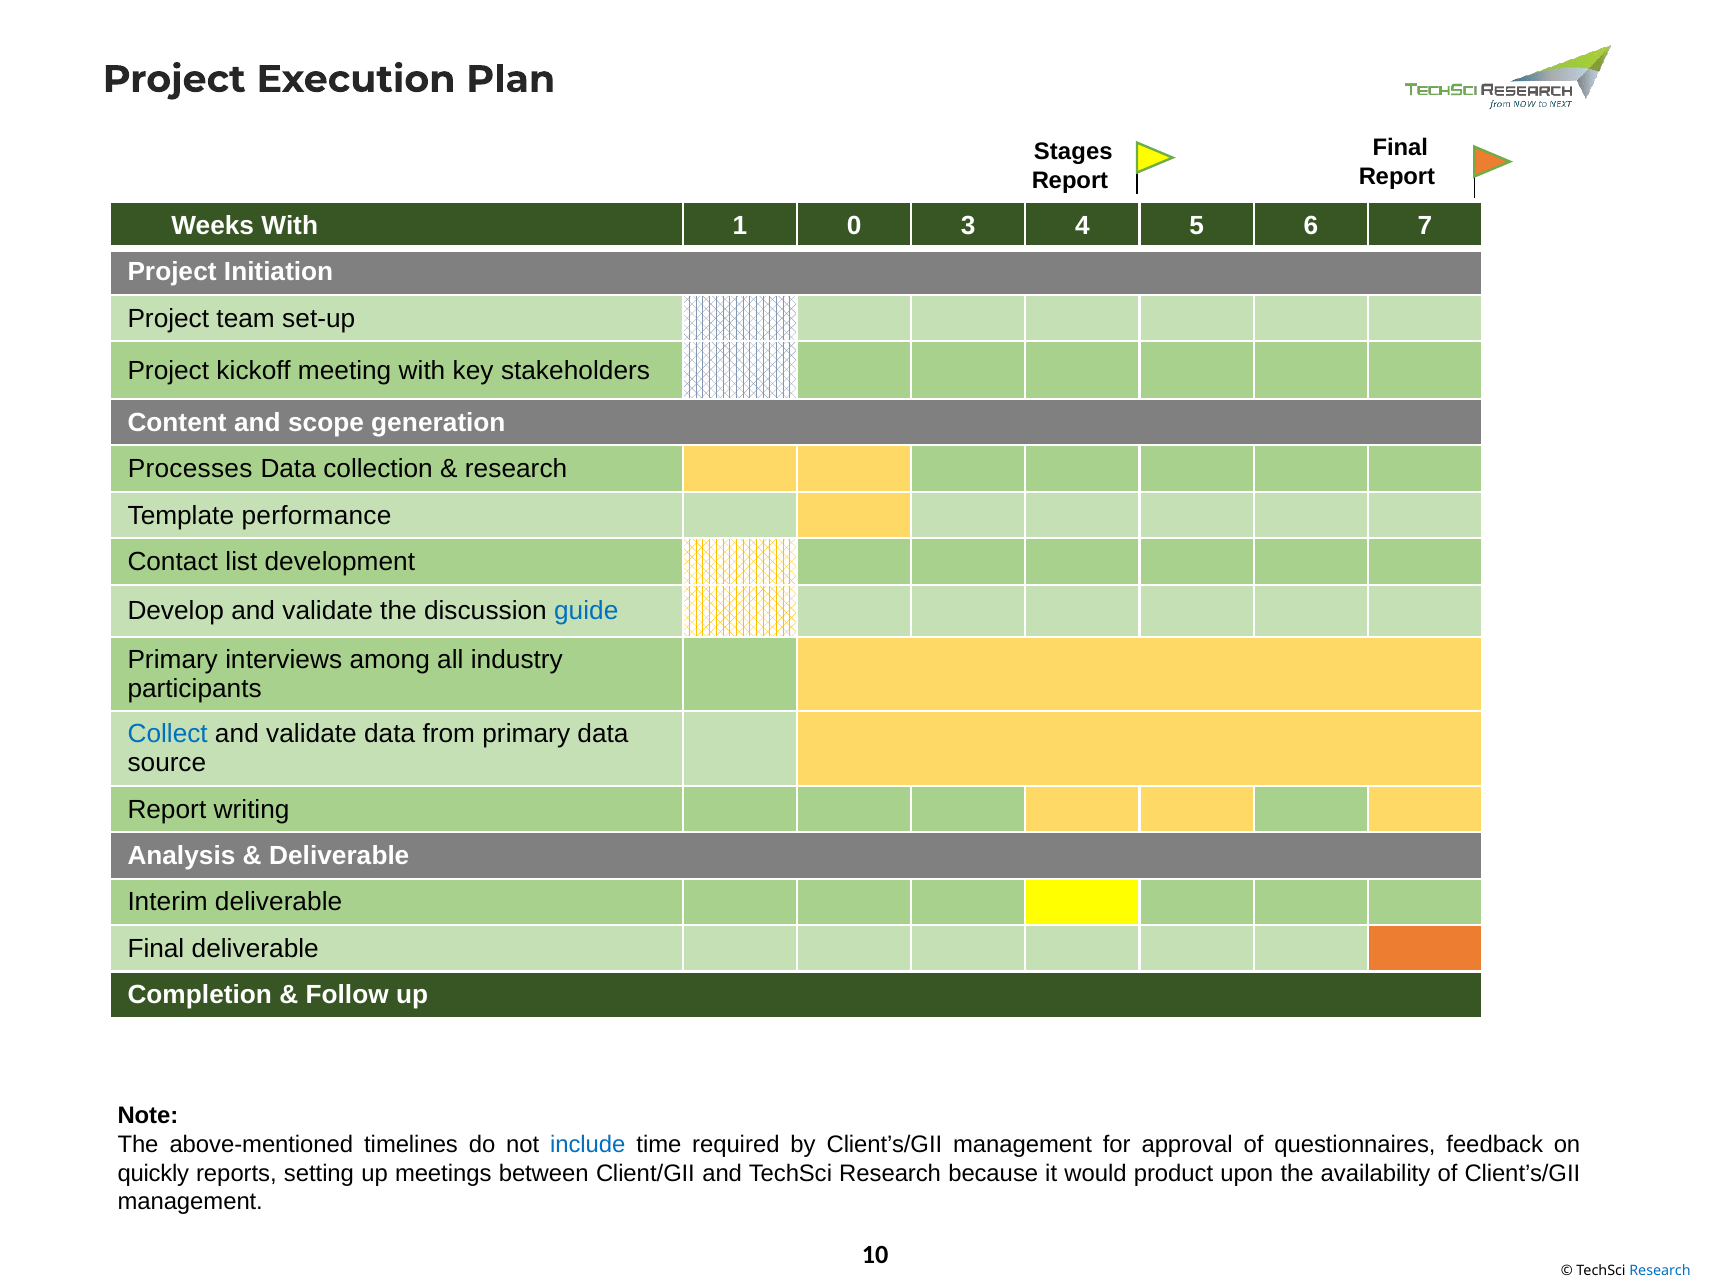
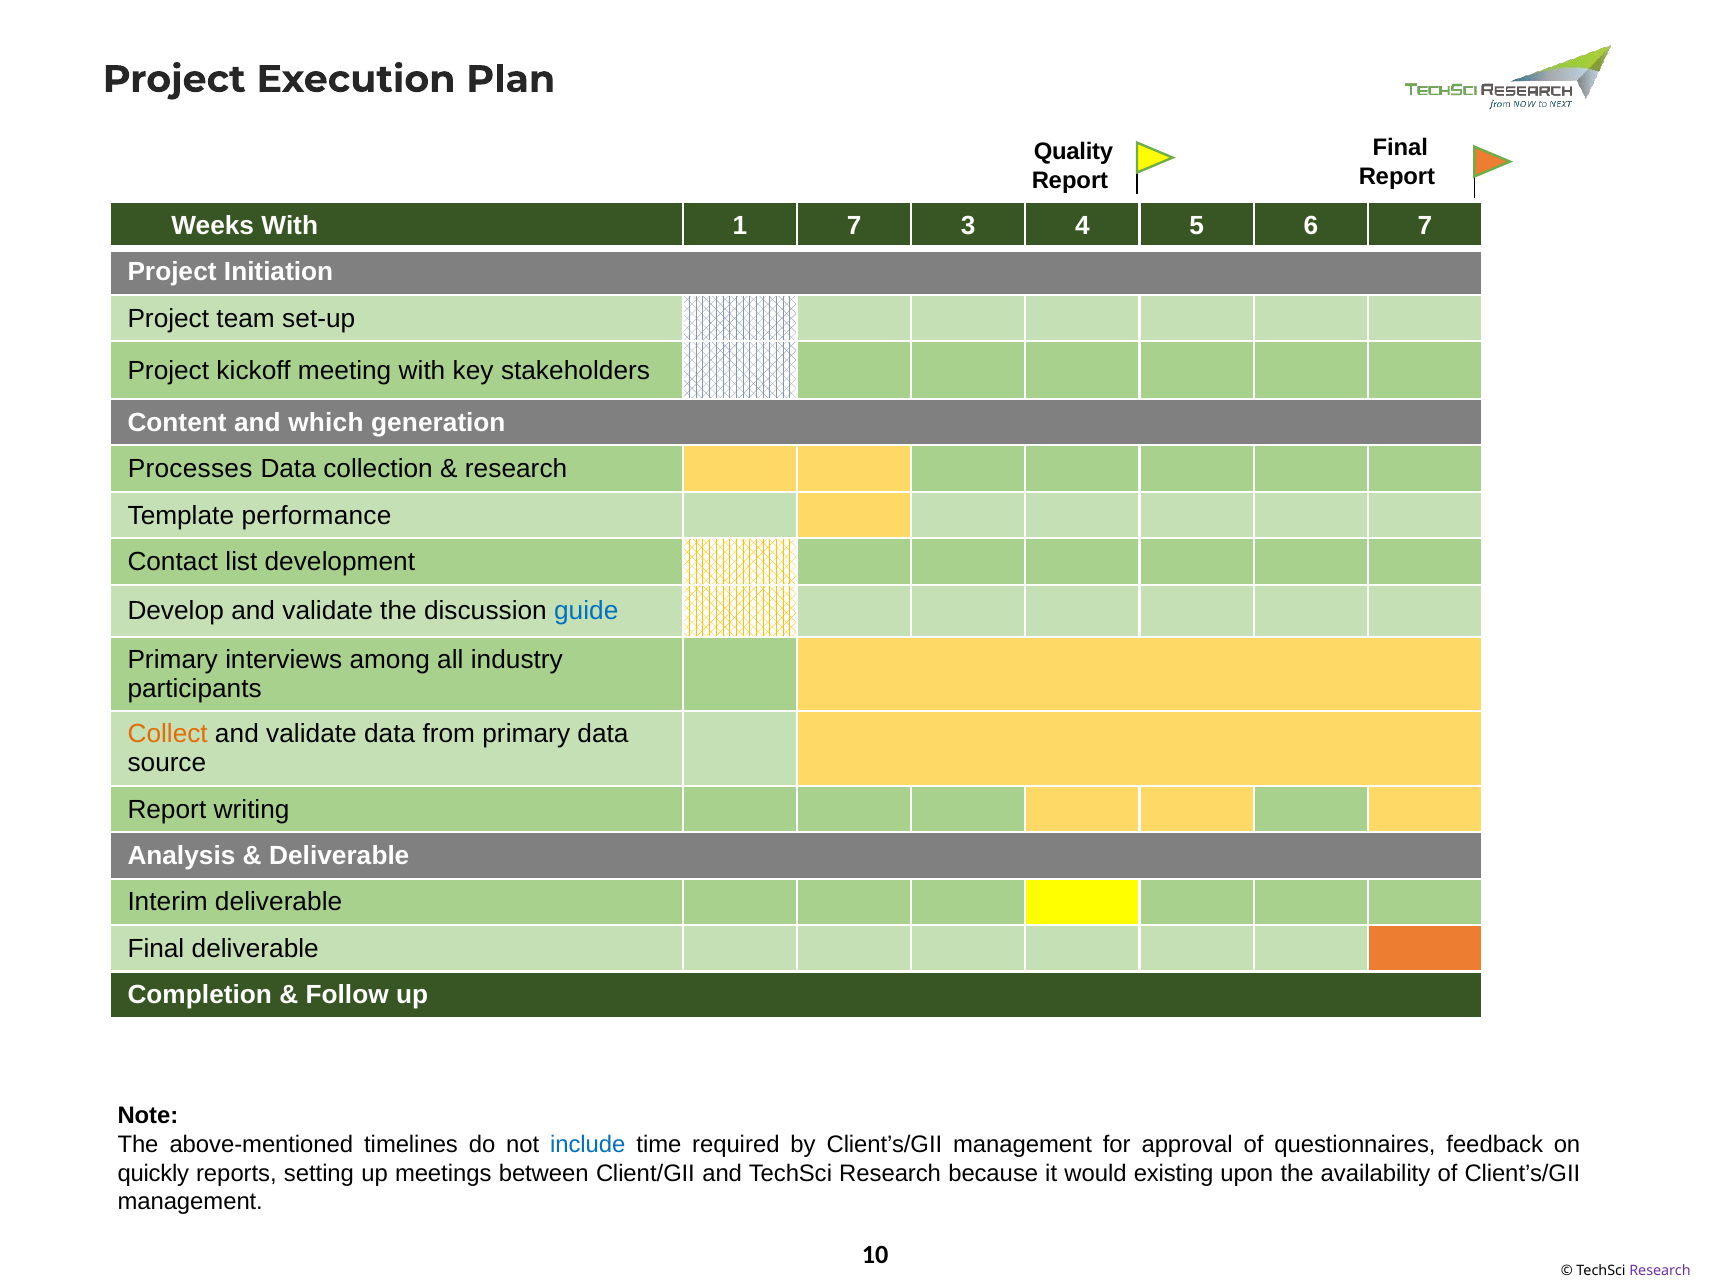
Stages: Stages -> Quality (1073, 152)
1 0: 0 -> 7 (854, 226)
scope: scope -> which (326, 422)
Collect colour: blue -> orange (168, 734)
product: product -> existing (1174, 1173)
Research colour: blue -> purple (1660, 1271)
